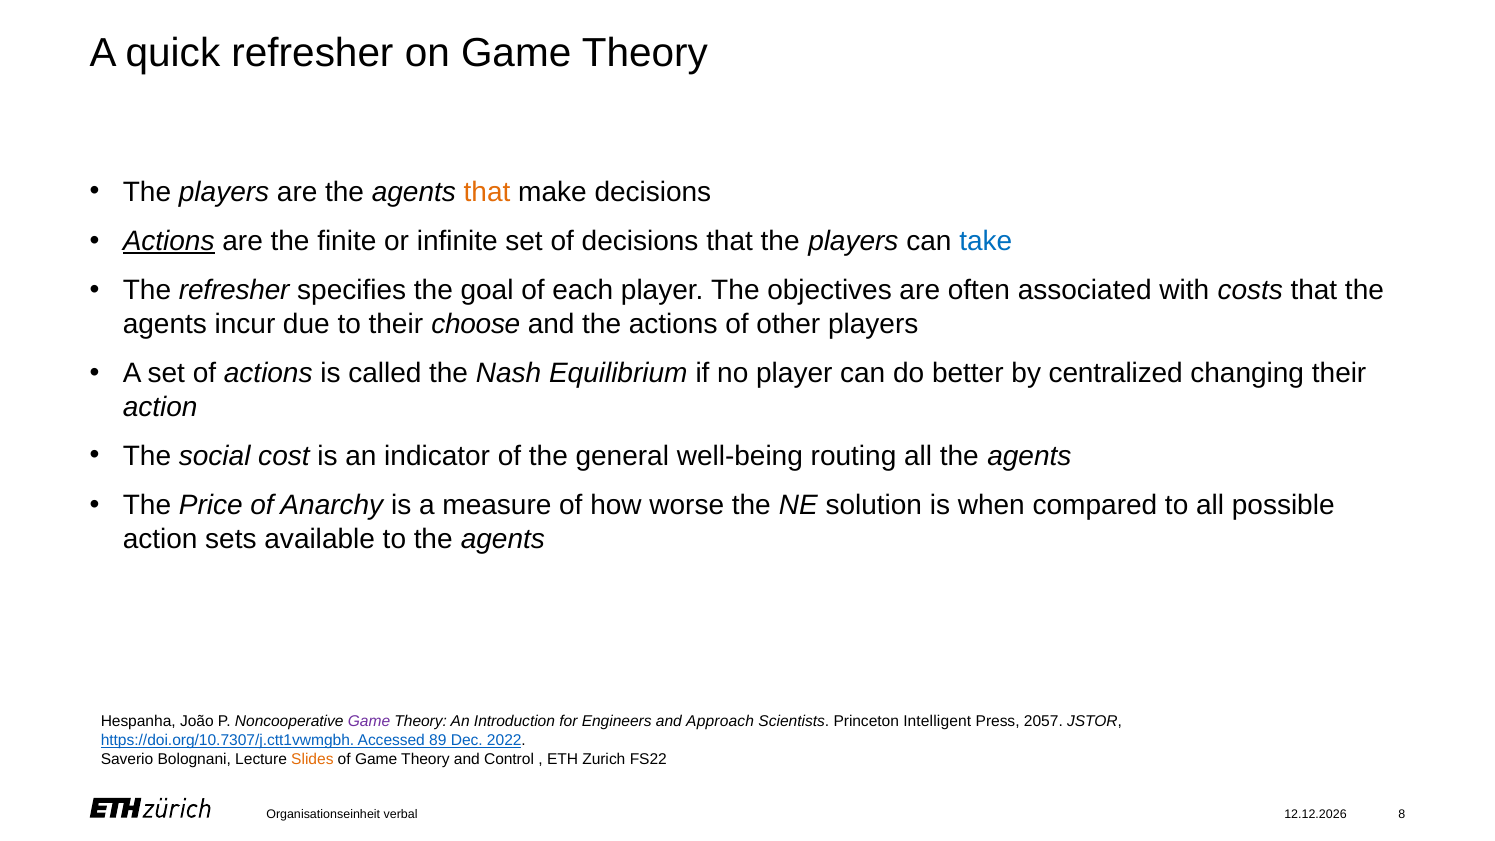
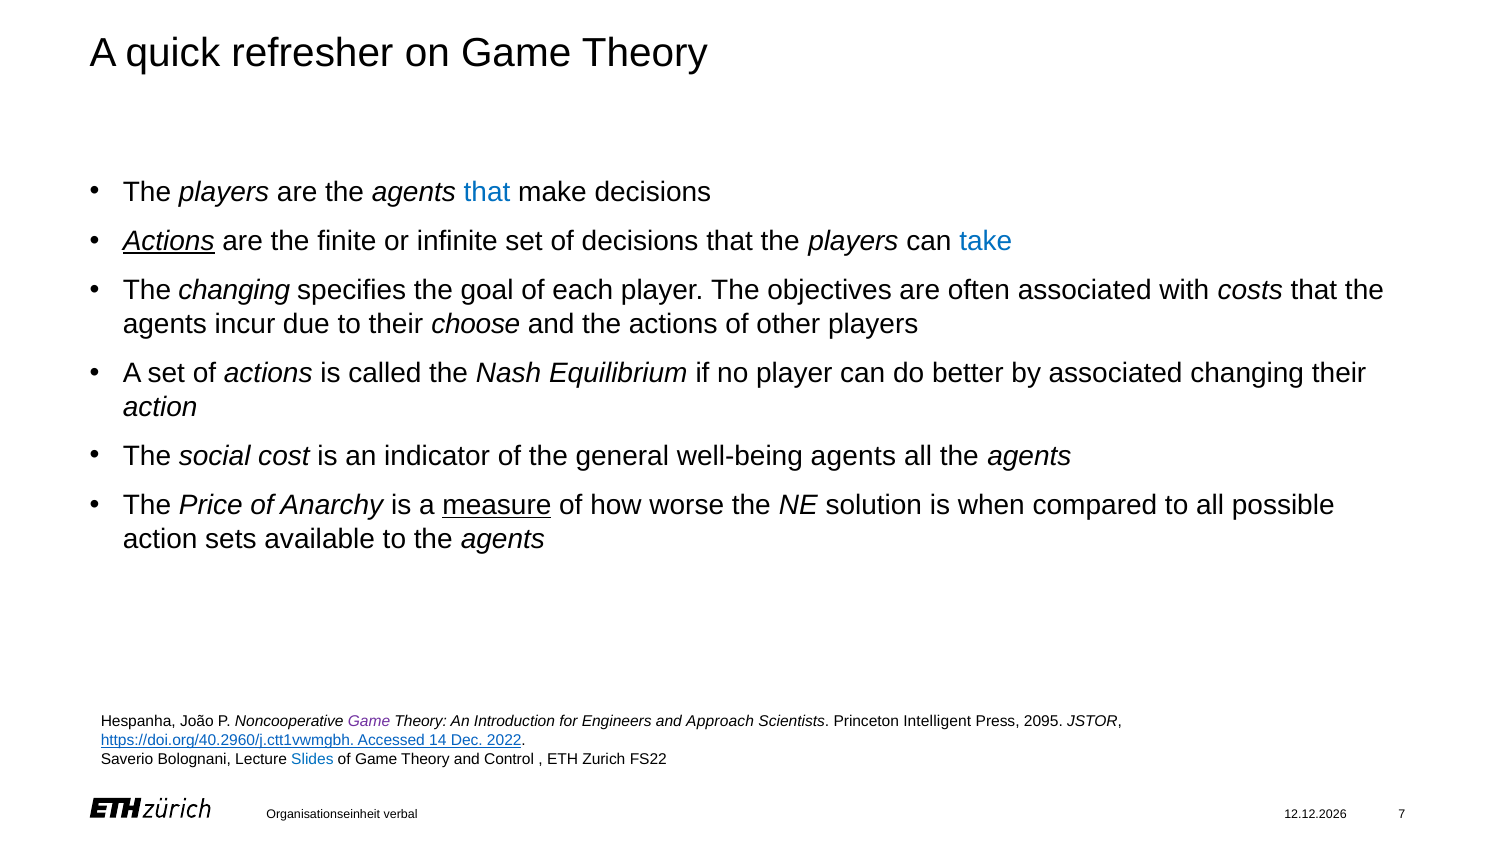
that colour: orange -> blue (487, 192)
The refresher: refresher -> changing (234, 290)
by centralized: centralized -> associated (1116, 373)
well-being routing: routing -> agents (853, 456)
measure underline: none -> present (497, 505)
2057: 2057 -> 2095 (1043, 721)
https://doi.org/10.7307/j.ctt1vwmgbh: https://doi.org/10.7307/j.ctt1vwmgbh -> https://doi.org/40.2960/j.ctt1vwmgbh (228, 740)
89: 89 -> 14 (438, 740)
Slides colour: orange -> blue (312, 759)
8: 8 -> 7 (1402, 814)
